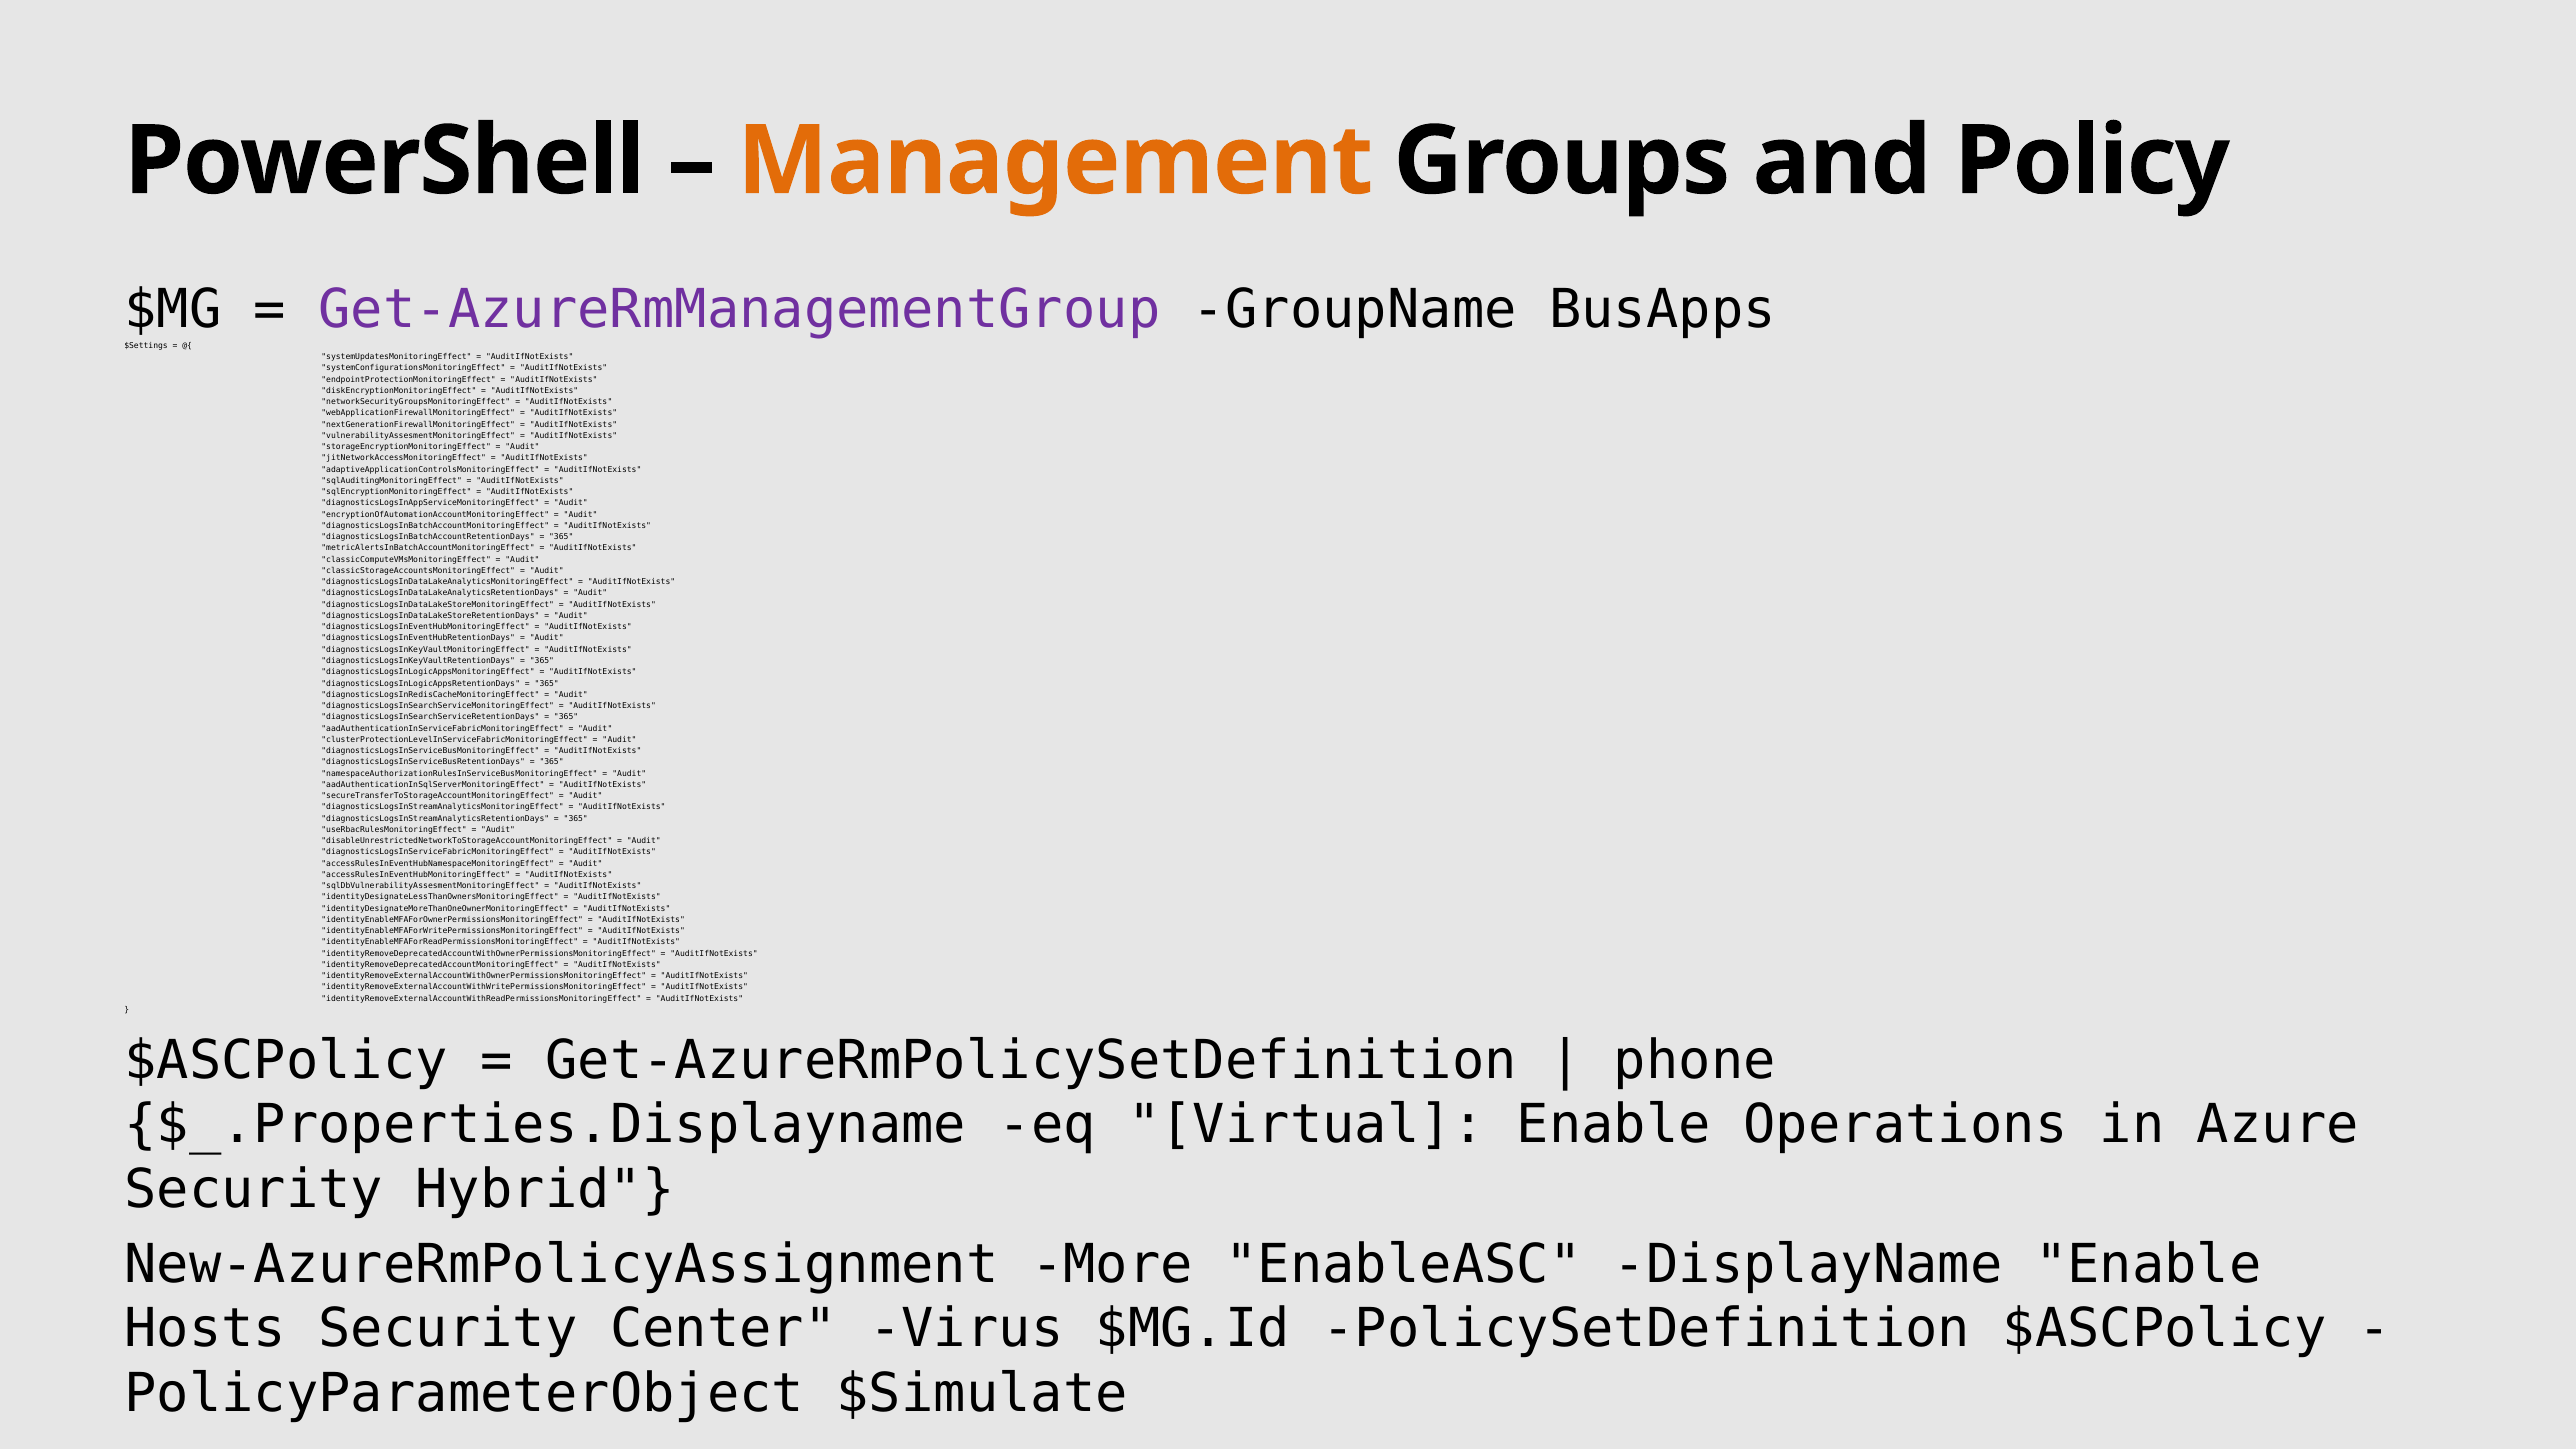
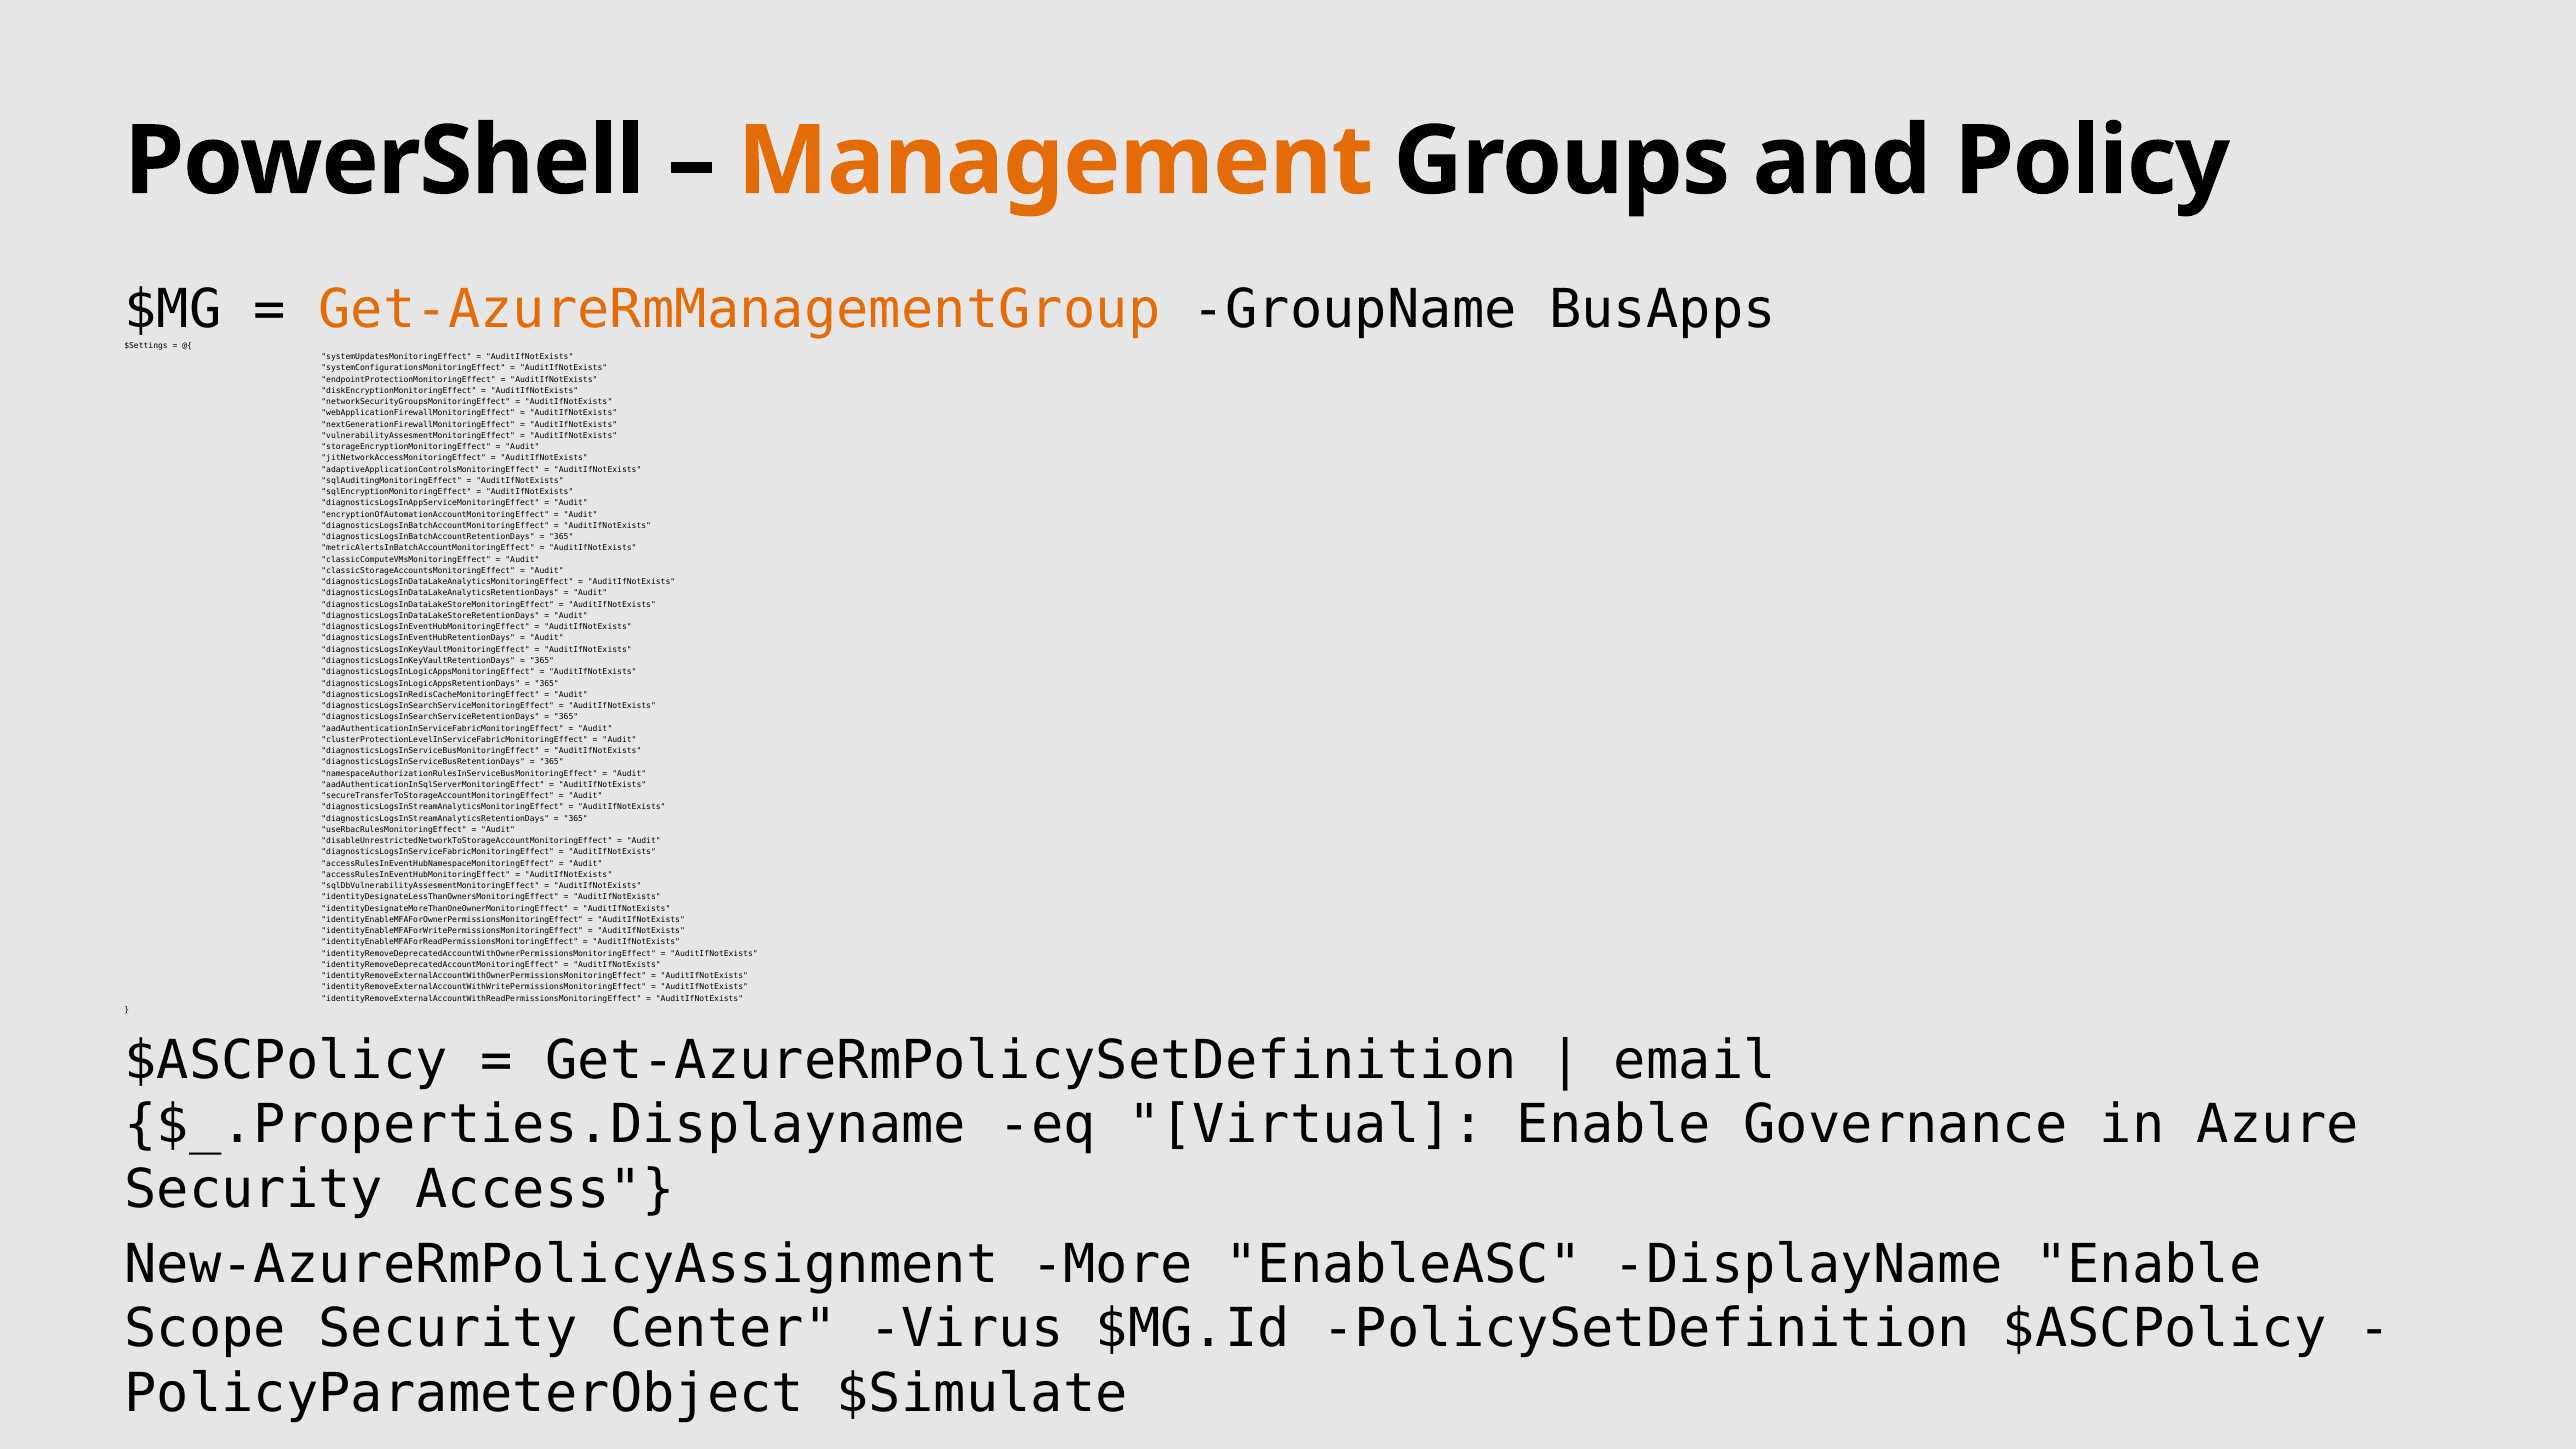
Get-AzureRmManagementGroup colour: purple -> orange (739, 310)
phone: phone -> email (1695, 1061)
Operations: Operations -> Governance (1905, 1125)
Hybrid: Hybrid -> Access (545, 1190)
Hosts: Hosts -> Scope (205, 1329)
